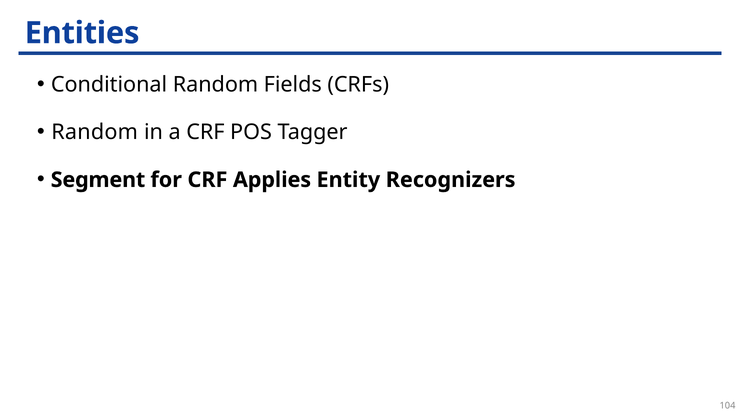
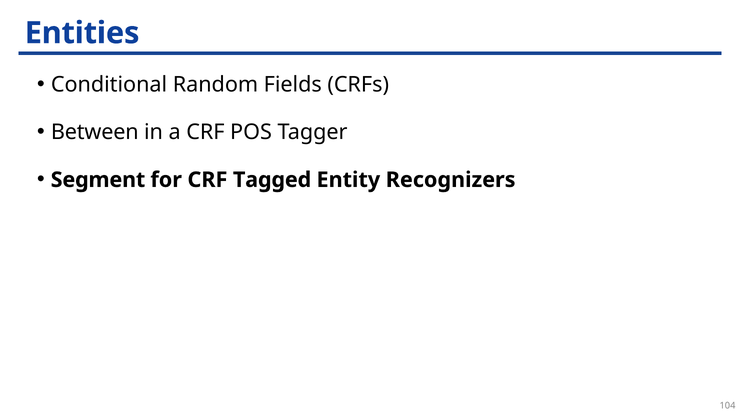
Random: Random -> Between (95, 132)
Applies: Applies -> Tagged (272, 180)
